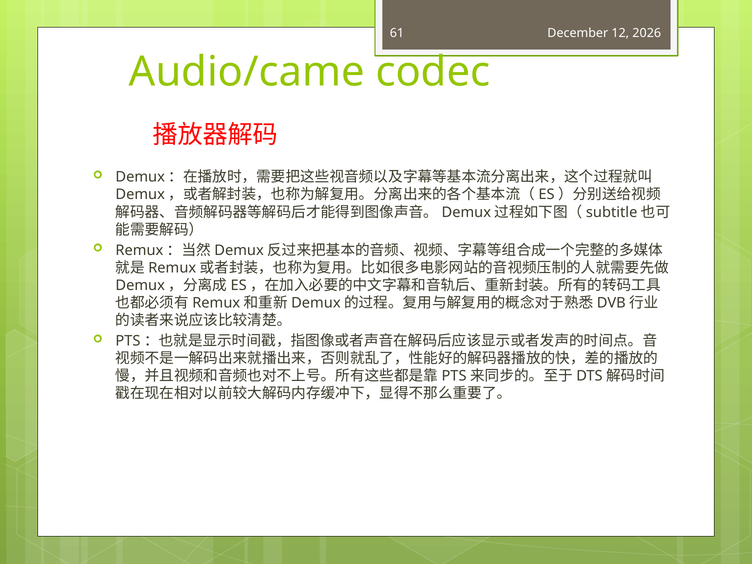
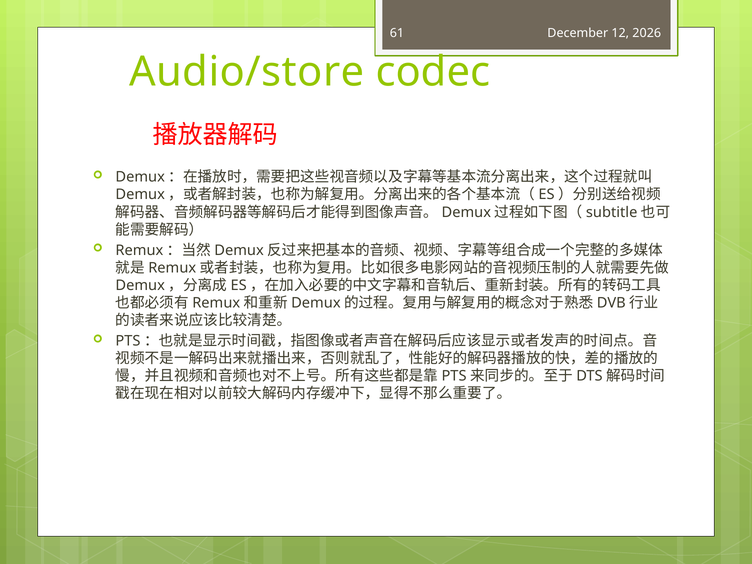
Audio/came: Audio/came -> Audio/store (247, 72)
